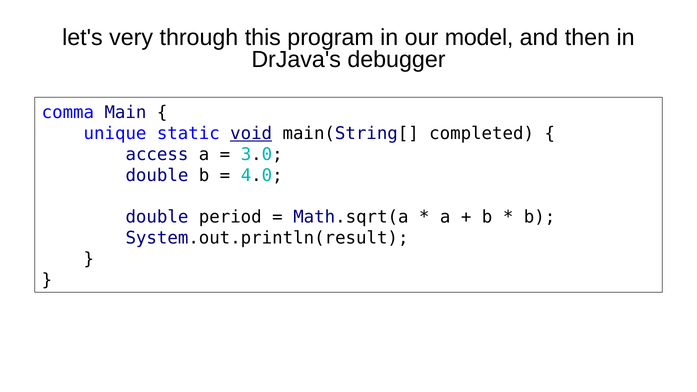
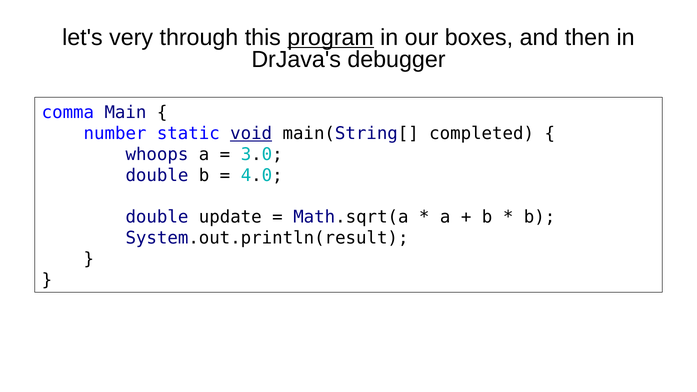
program underline: none -> present (331, 38)
model: model -> boxes (479, 38)
unique: unique -> number (115, 133)
access: access -> whoops (157, 154)
period: period -> update (230, 217)
